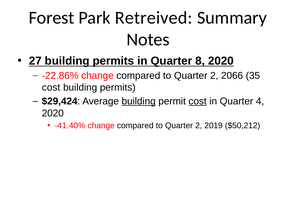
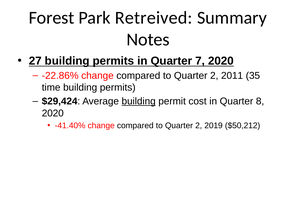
8: 8 -> 7 (200, 61)
2066: 2066 -> 2011 (232, 76)
cost: cost -> time (51, 88)
cost underline: present -> none (198, 101)
4: 4 -> 8 (260, 101)
